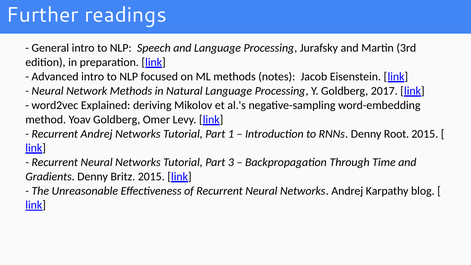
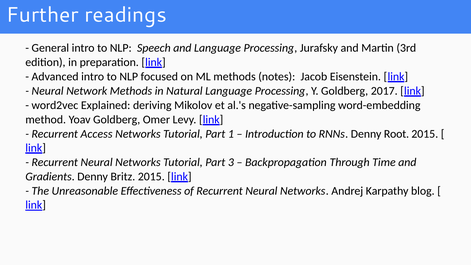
Recurrent Andrej: Andrej -> Access (97, 134)
